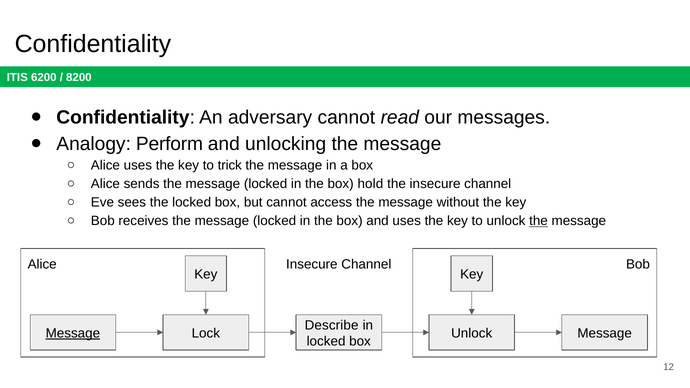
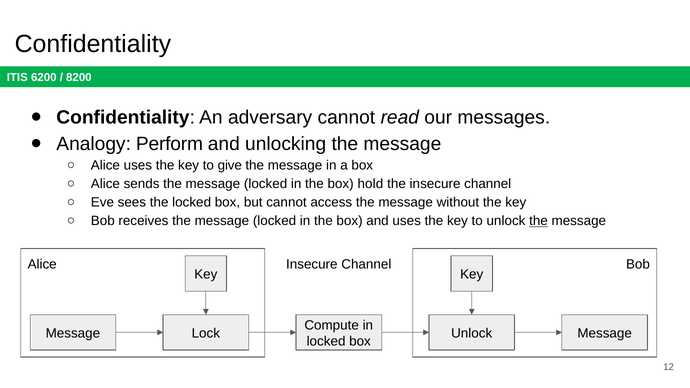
trick: trick -> give (230, 165)
Describe: Describe -> Compute (332, 325)
Message underline: present -> none (73, 333)
